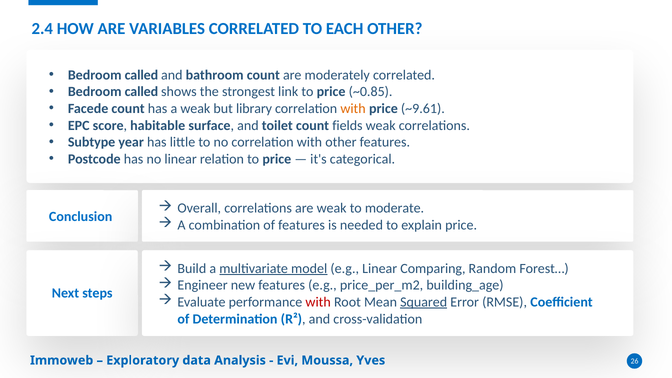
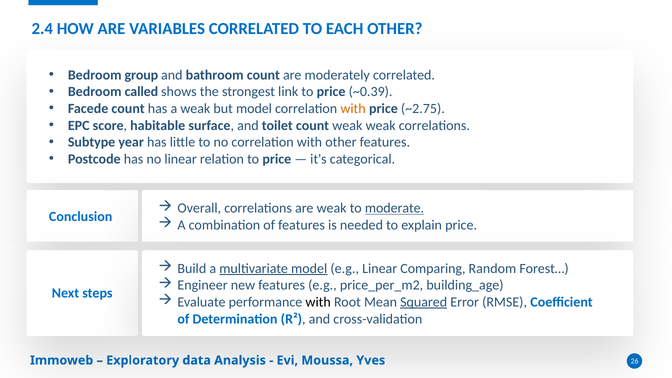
called: called -> group (141, 75)
~0.85: ~0.85 -> ~0.39 (371, 92)
but library: library -> model (254, 109)
~9.61: ~9.61 -> ~2.75 (423, 109)
count fields: fields -> weak (347, 125)
moderate underline: none -> present (395, 208)
with colour: red -> black (318, 302)
